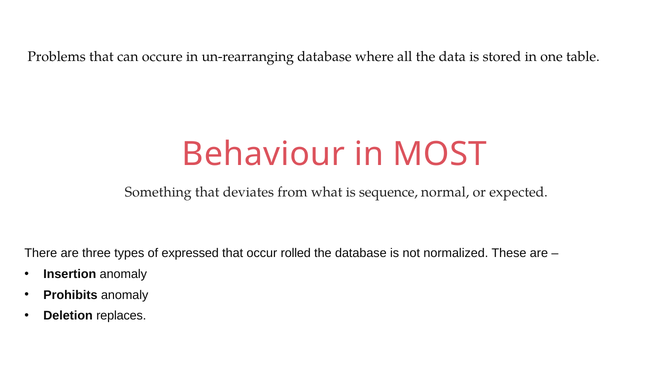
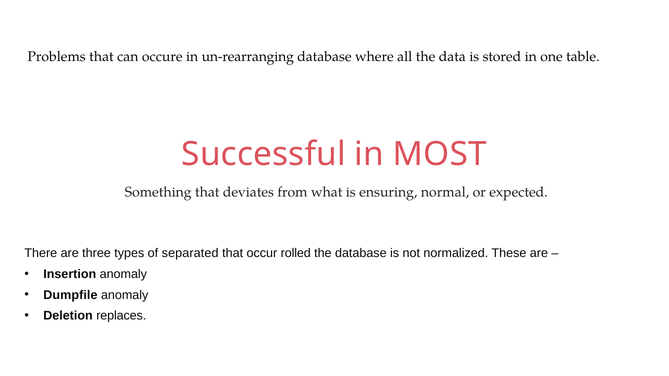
Behaviour: Behaviour -> Successful (264, 154)
sequence: sequence -> ensuring (388, 192)
expressed: expressed -> separated (190, 253)
Prohibits: Prohibits -> Dumpfile (70, 295)
